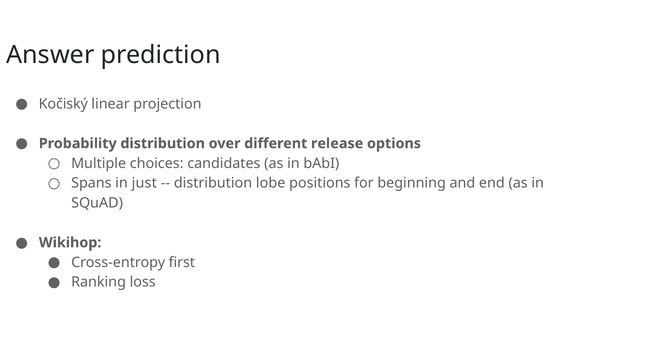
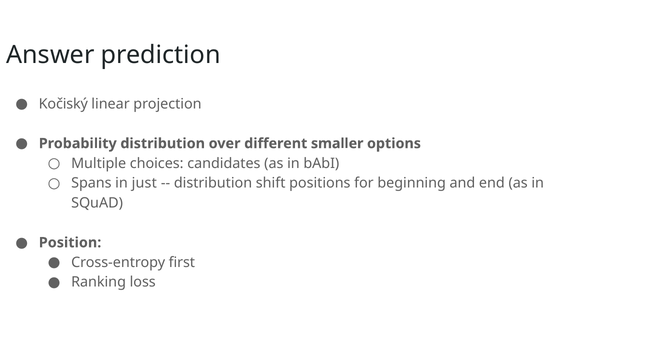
release: release -> smaller (337, 143)
lobe: lobe -> shift (271, 183)
Wikihop: Wikihop -> Position (70, 243)
